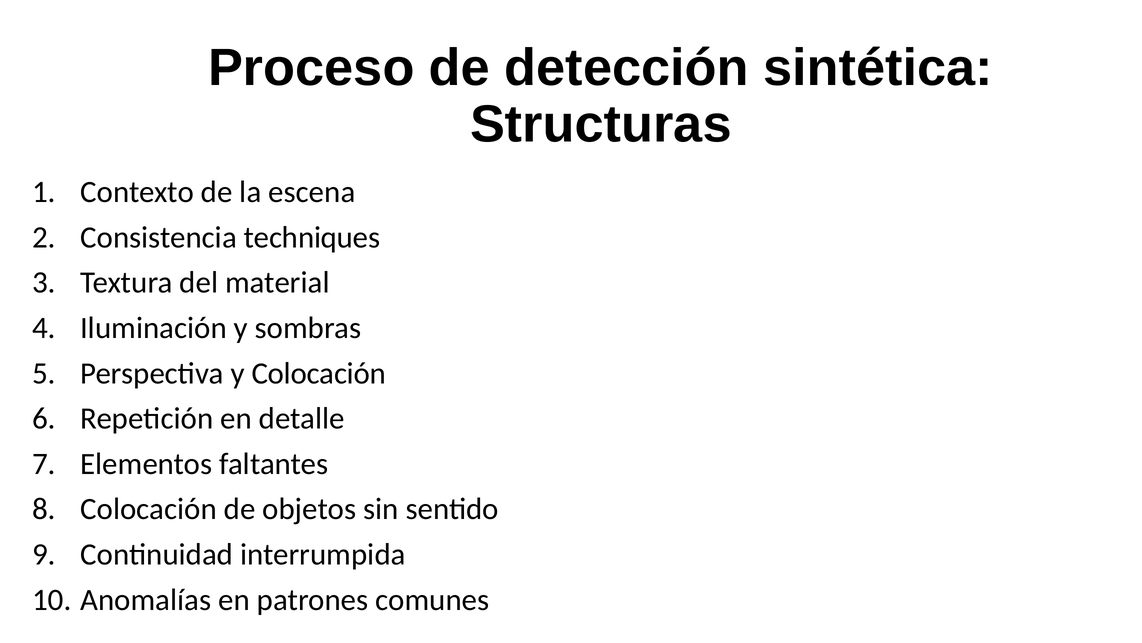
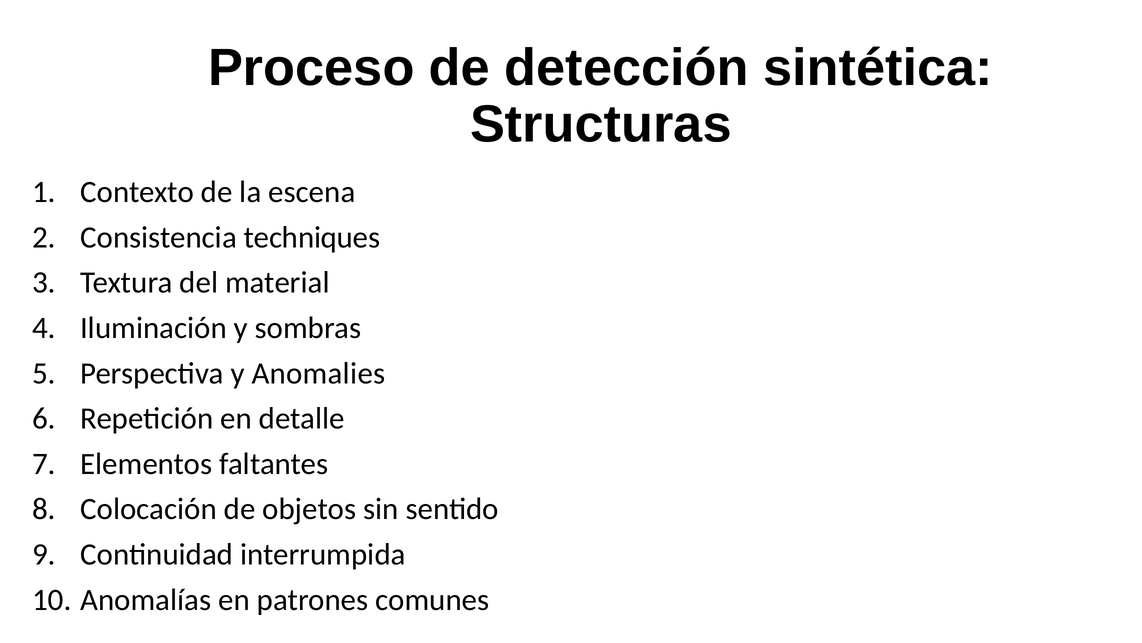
y Colocación: Colocación -> Anomalies (318, 373)
